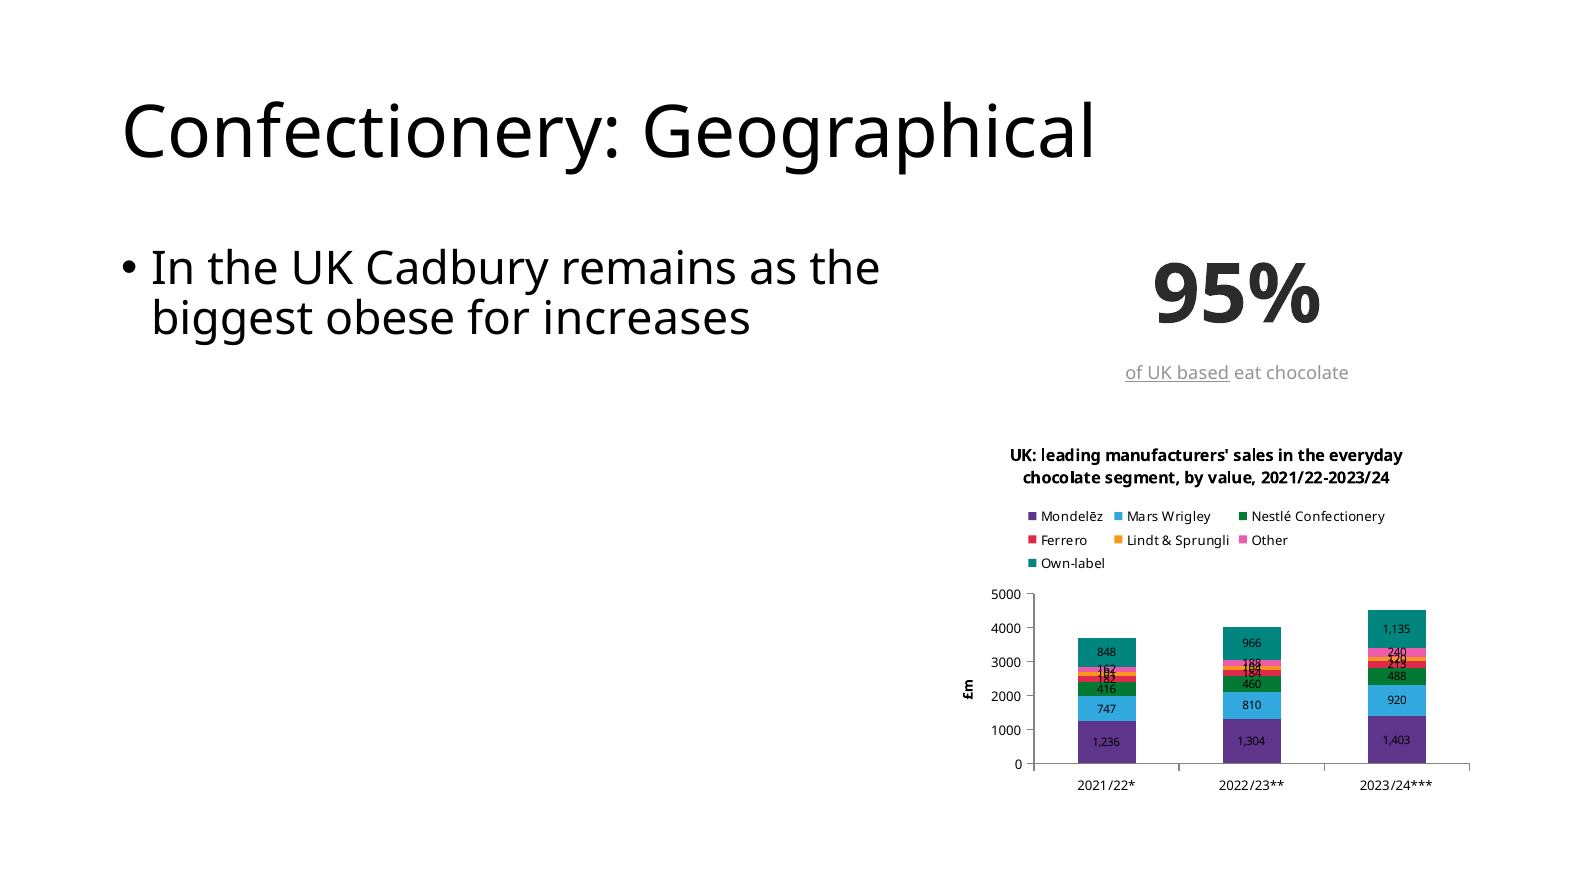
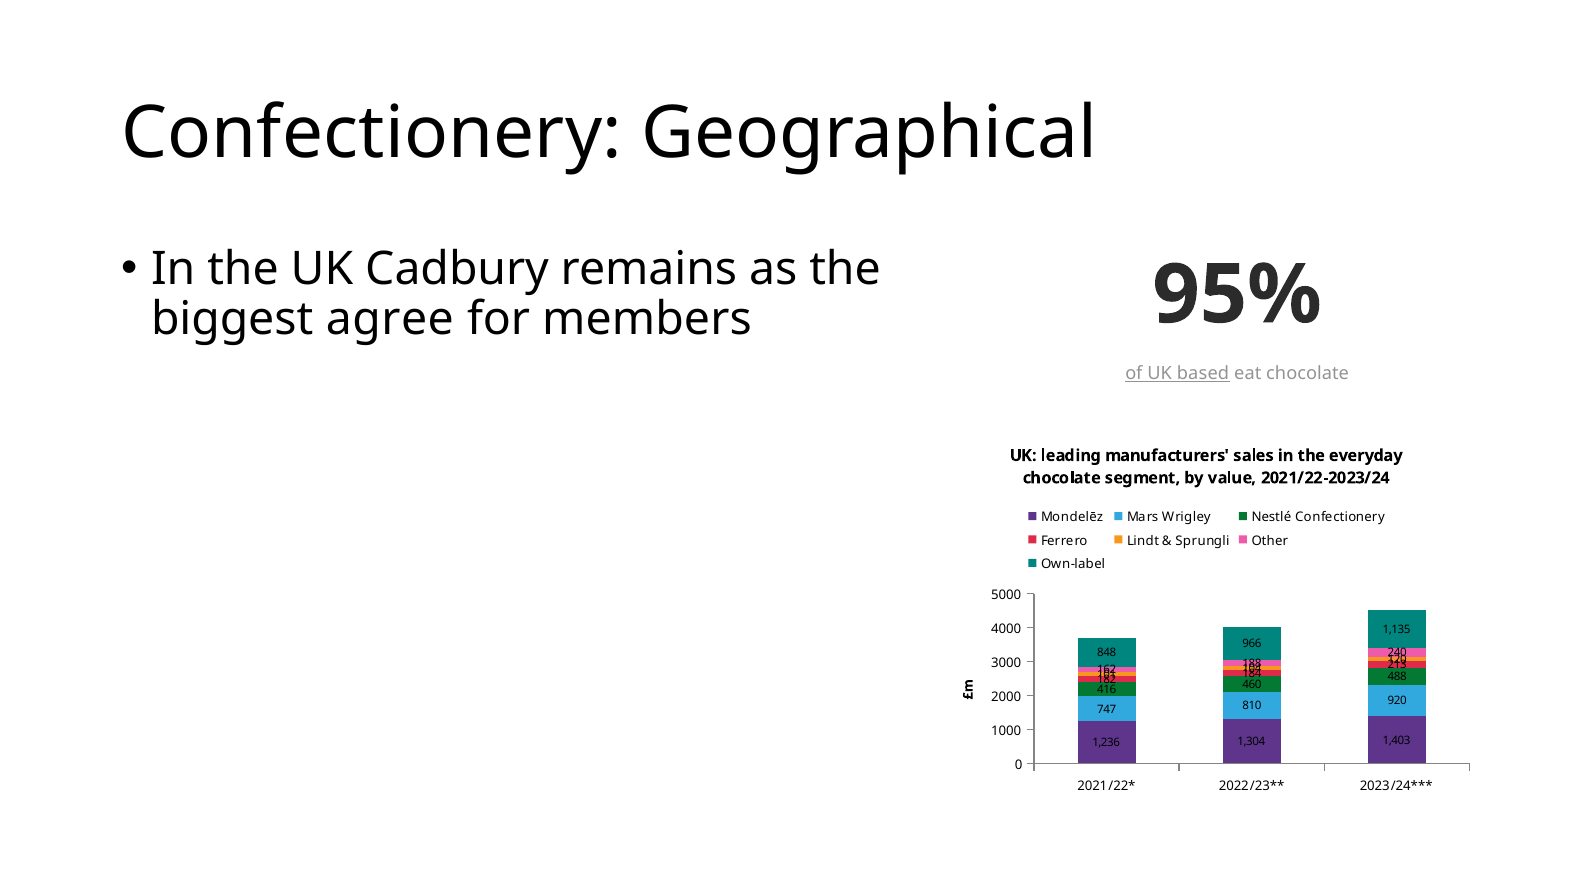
obese: obese -> agree (390, 319)
increases: increases -> members (647, 319)
